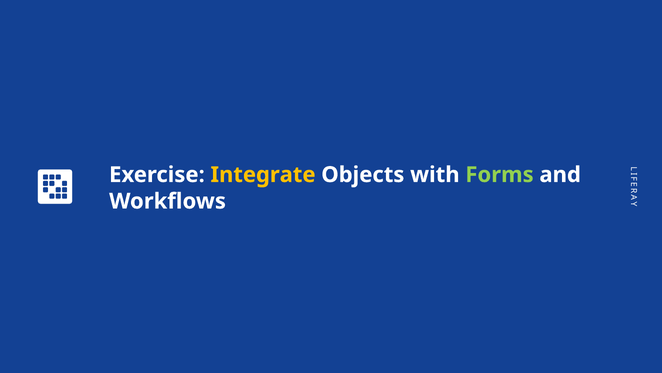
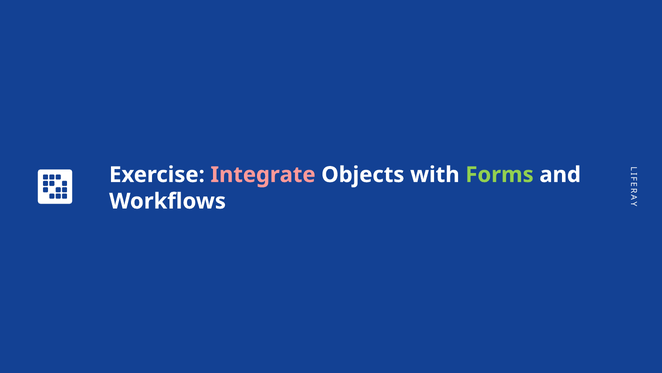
Integrate colour: yellow -> pink (263, 174)
